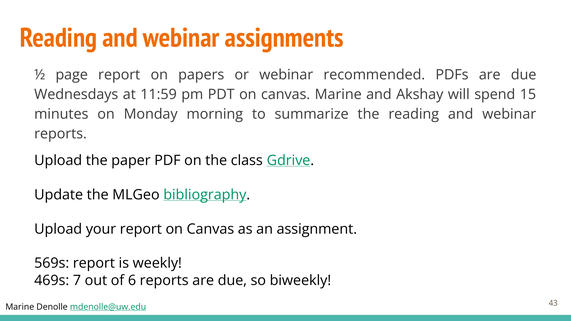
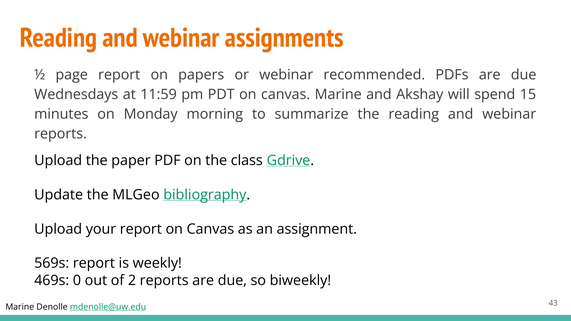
7: 7 -> 0 (77, 281)
6: 6 -> 2 (132, 281)
